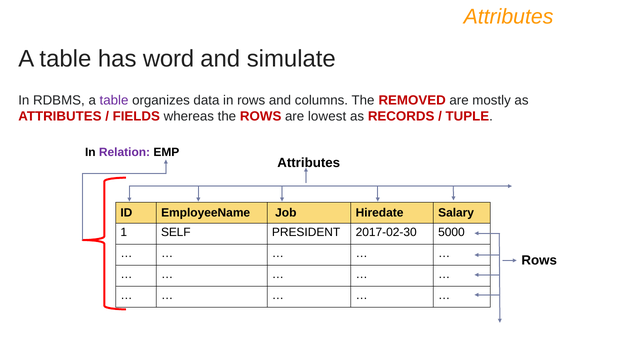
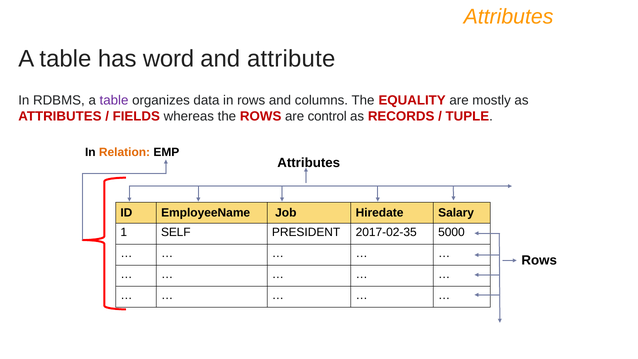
simulate: simulate -> attribute (291, 59)
REMOVED: REMOVED -> EQUALITY (412, 100)
lowest: lowest -> control (327, 116)
Relation colour: purple -> orange (125, 152)
2017-02-30: 2017-02-30 -> 2017-02-35 (386, 232)
